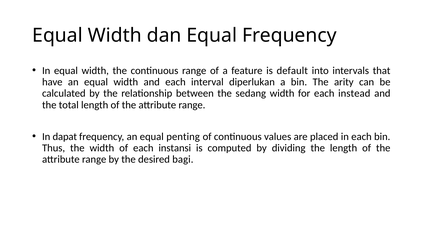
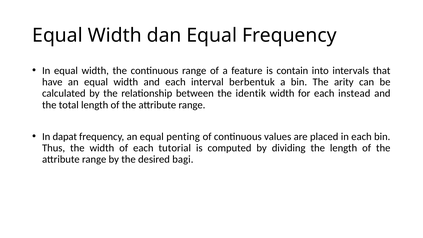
default: default -> contain (292, 71)
diperlukan: diperlukan -> berbentuk (252, 82)
sedang: sedang -> identik (251, 93)
instansi: instansi -> tutorial (175, 148)
